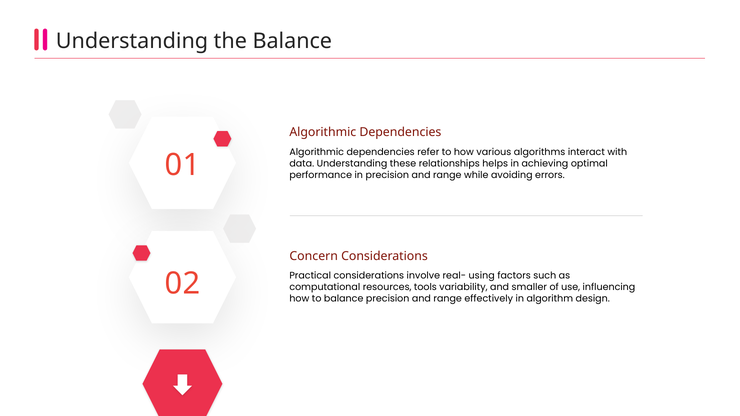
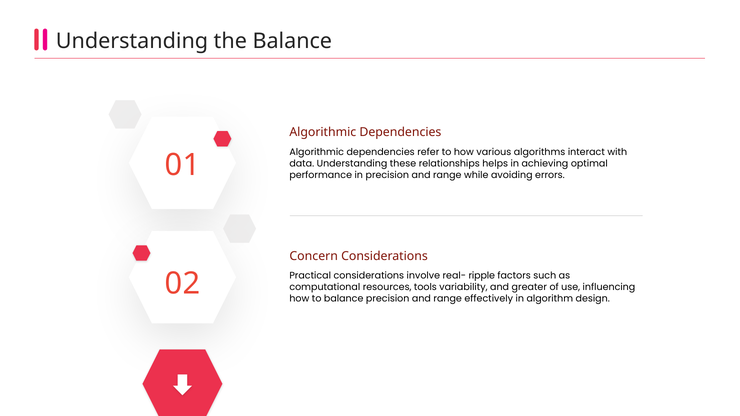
using: using -> ripple (482, 276)
smaller: smaller -> greater (529, 287)
